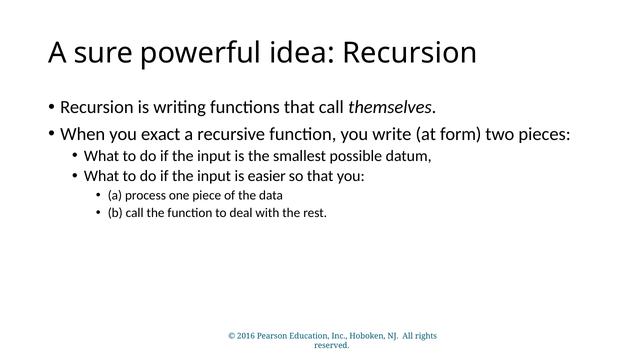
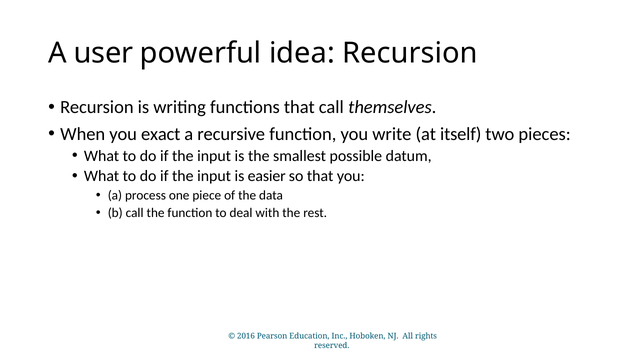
sure: sure -> user (104, 53)
form: form -> itself (461, 134)
